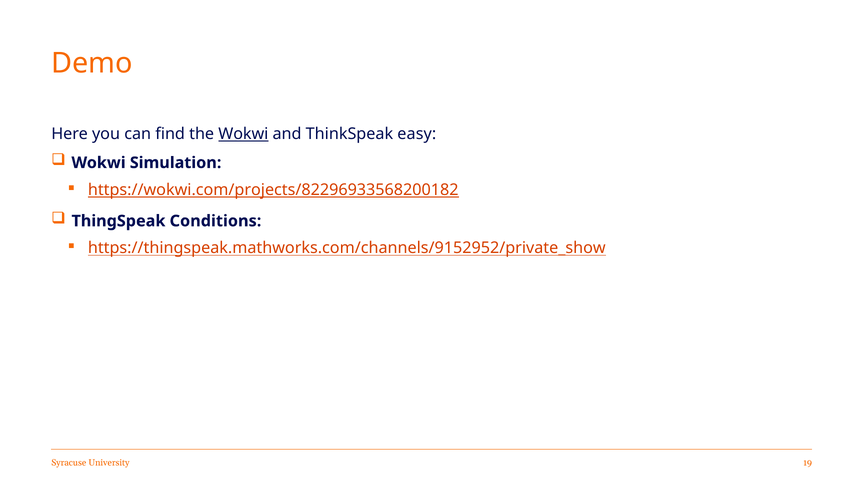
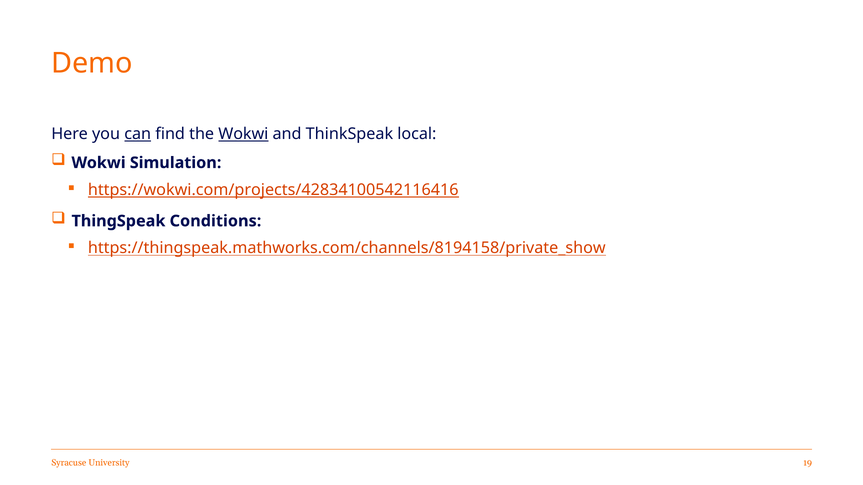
can underline: none -> present (138, 134)
easy: easy -> local (417, 134)
https://wokwi.com/projects/82296933568200182: https://wokwi.com/projects/82296933568200182 -> https://wokwi.com/projects/42834100542116416 (273, 190)
https://thingspeak.mathworks.com/channels/9152952/private_show: https://thingspeak.mathworks.com/channels/9152952/private_show -> https://thingspeak.mathworks.com/channels/8194158/private_show (347, 248)
